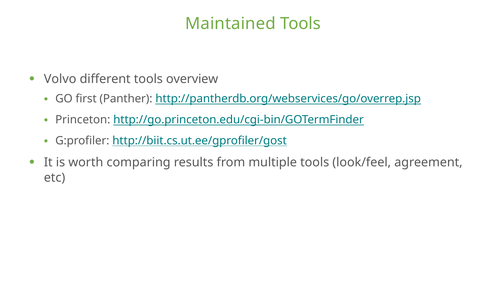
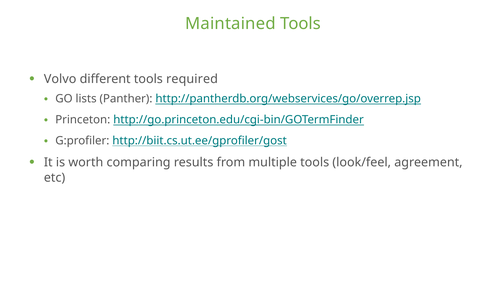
overview: overview -> required (192, 79)
first: first -> lists (86, 99)
